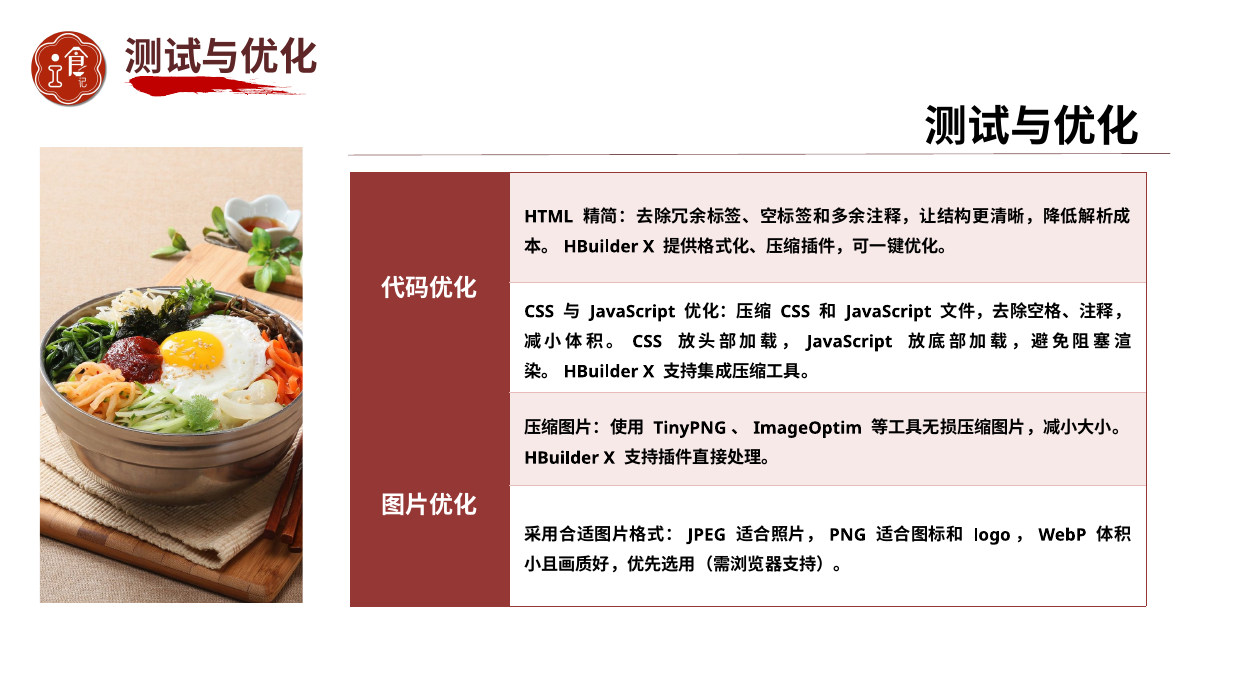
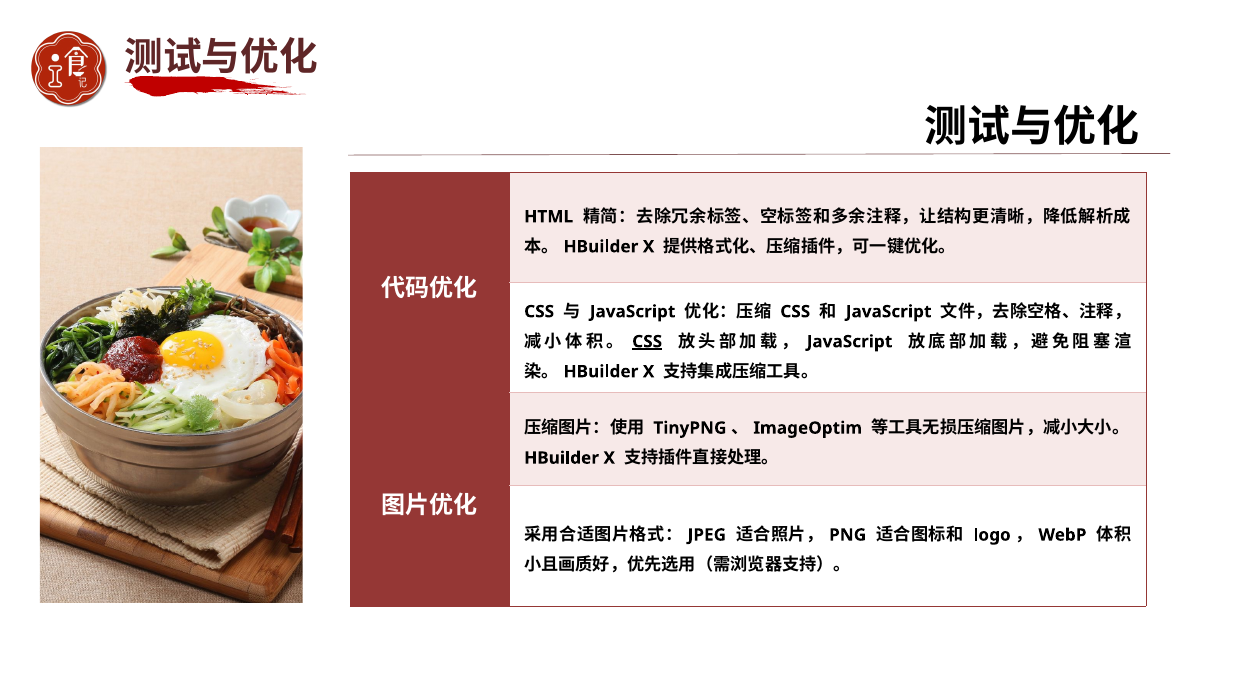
CSS underline: none -> present (647, 342)
